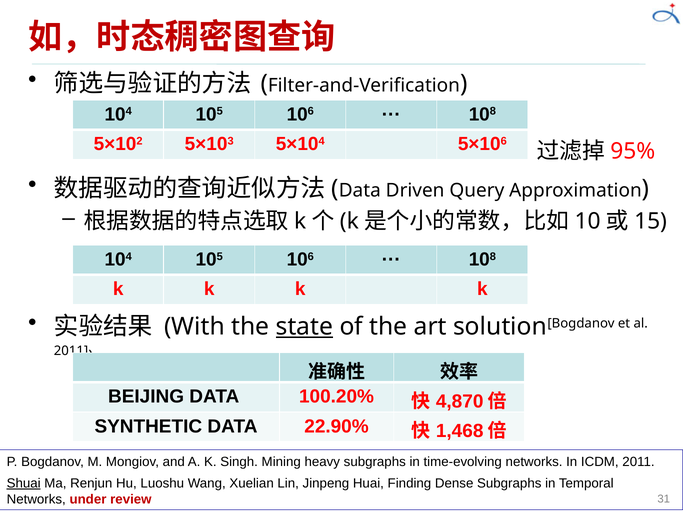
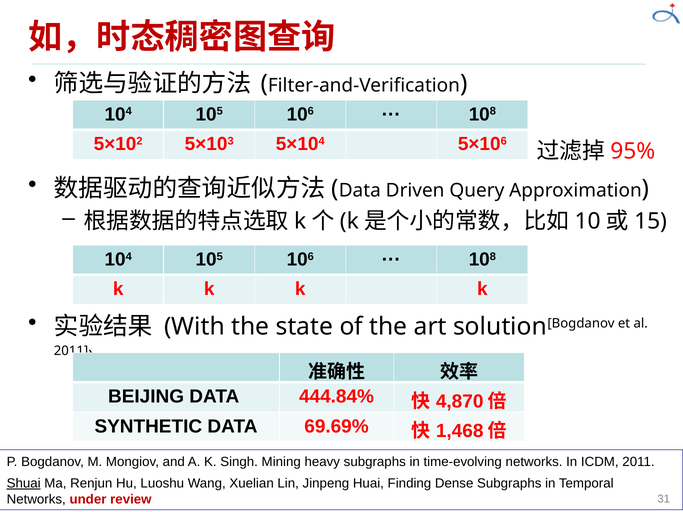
state underline: present -> none (304, 327)
100.20%: 100.20% -> 444.84% (336, 397)
22.90%: 22.90% -> 69.69% (337, 427)
